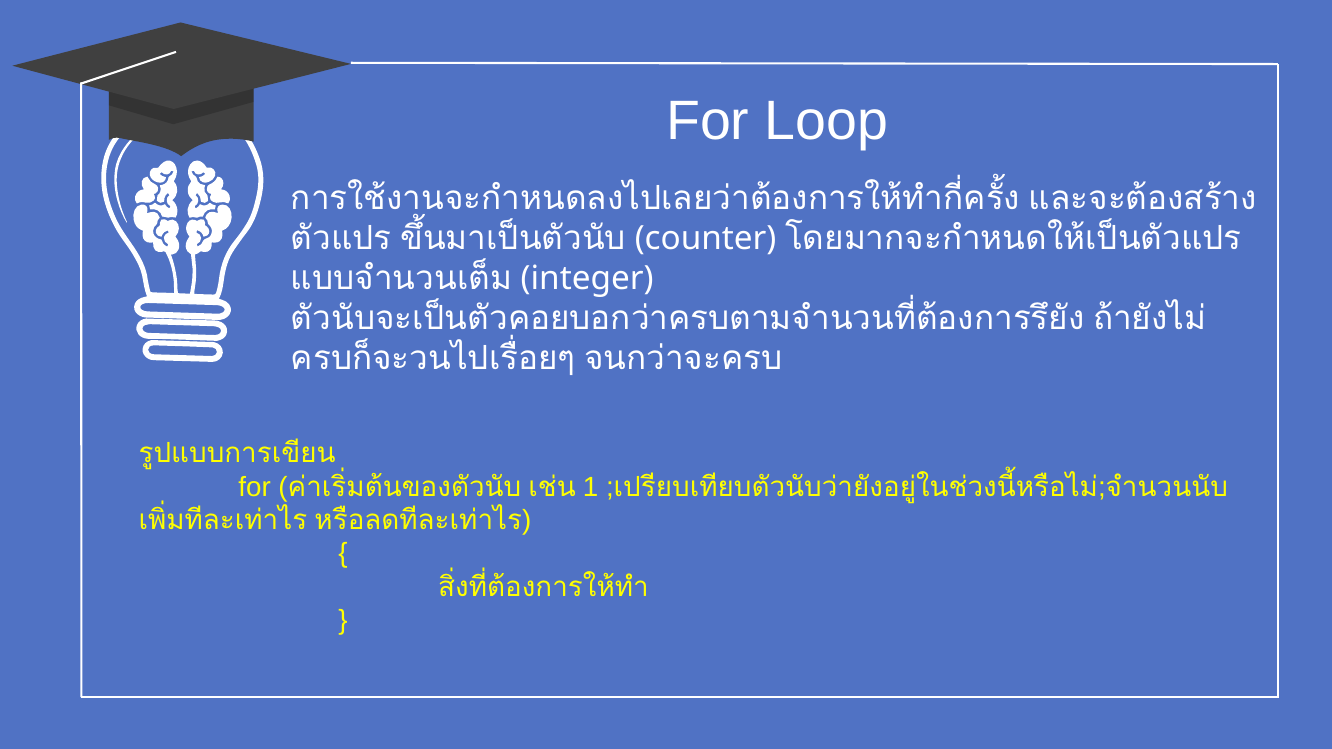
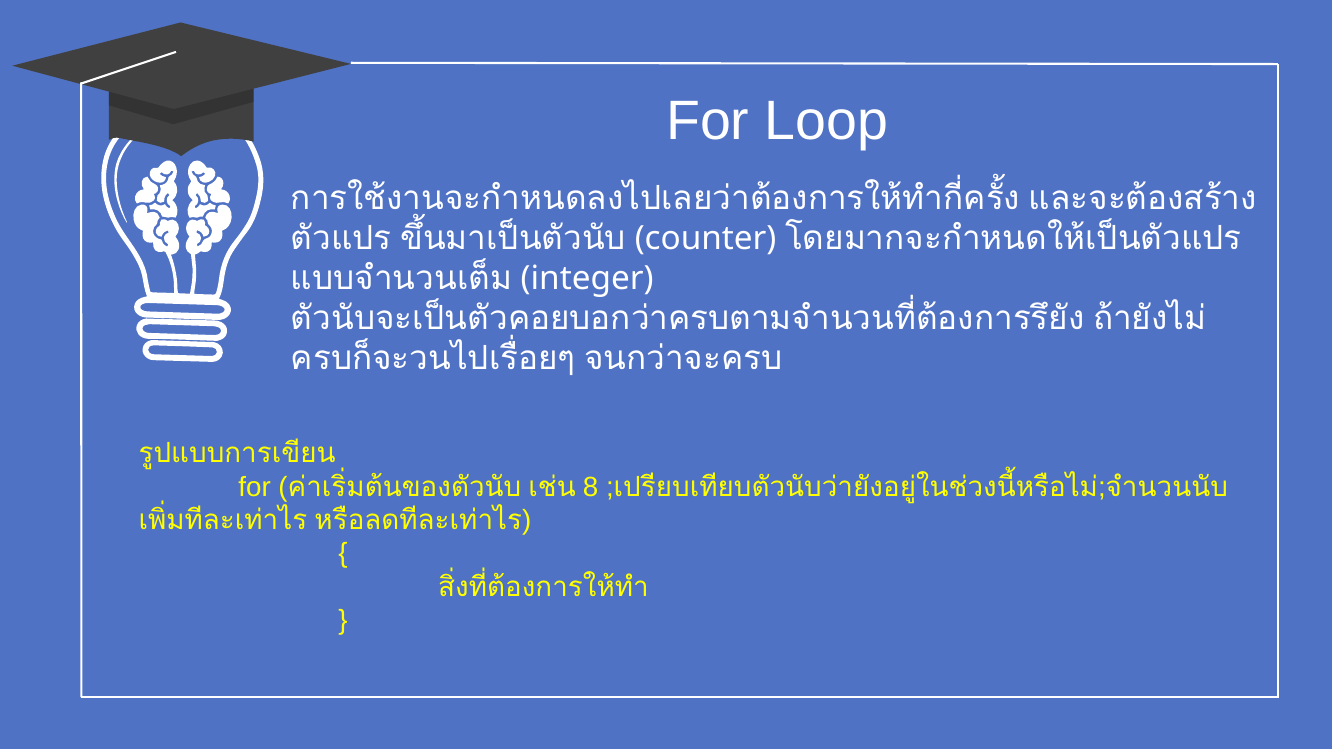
1: 1 -> 8 (591, 487)
